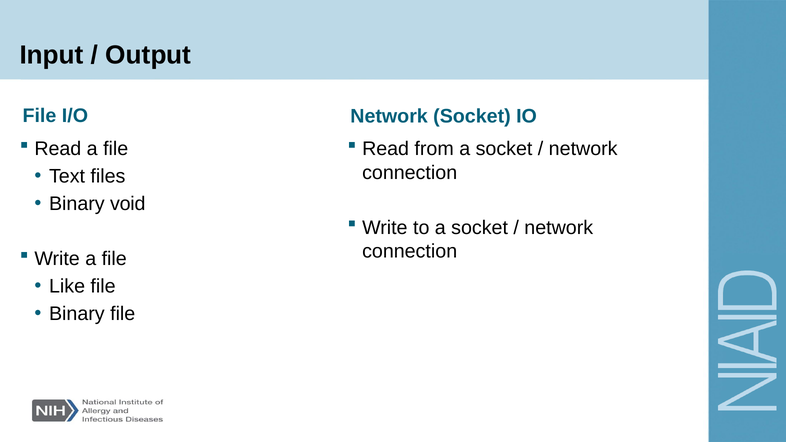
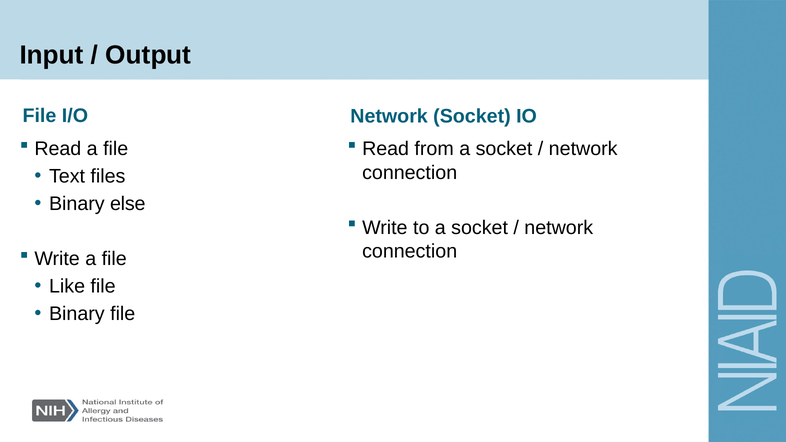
void: void -> else (128, 204)
